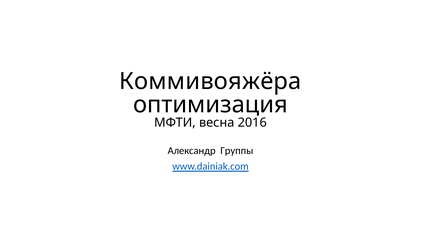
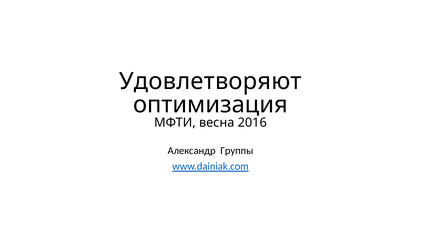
Коммивояжёра: Коммивояжёра -> Удовлетворяют (210, 81)
